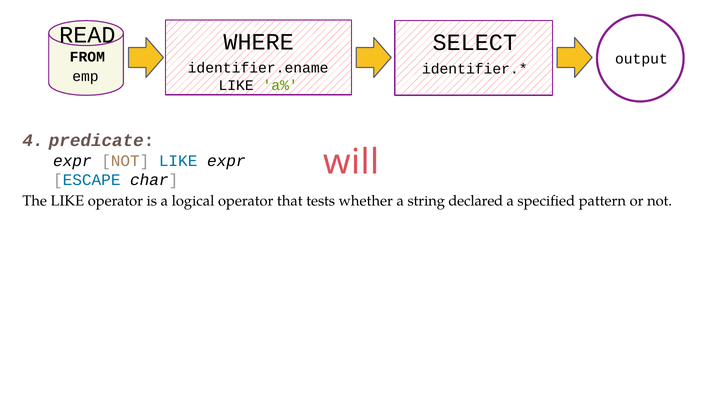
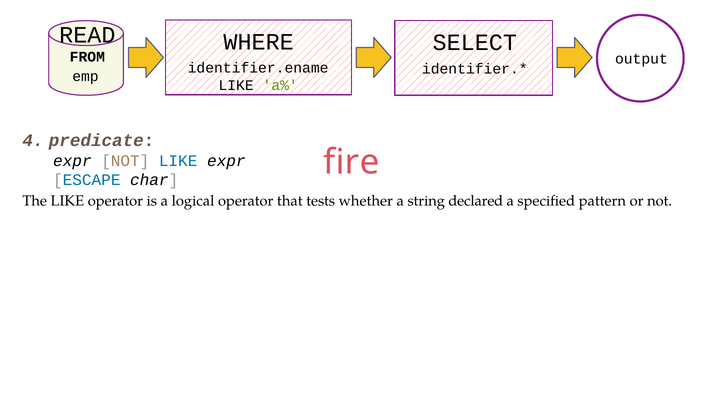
will: will -> fire (351, 162)
